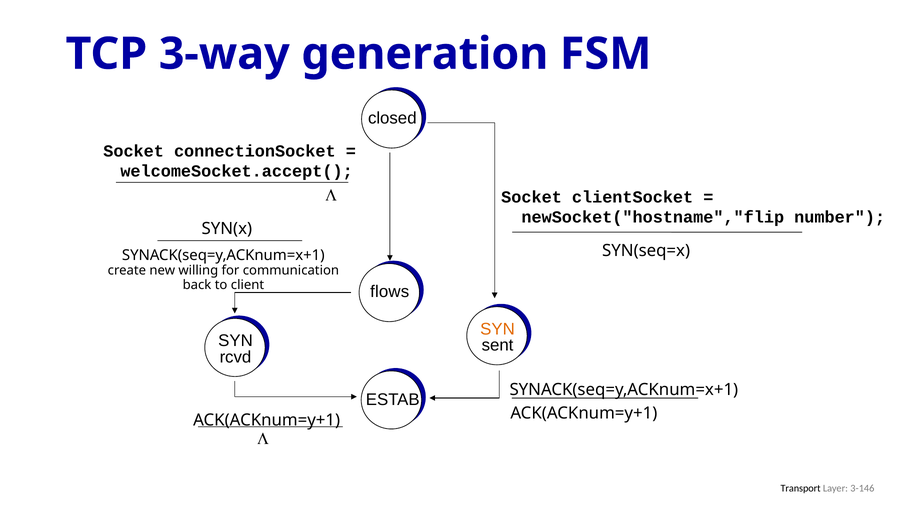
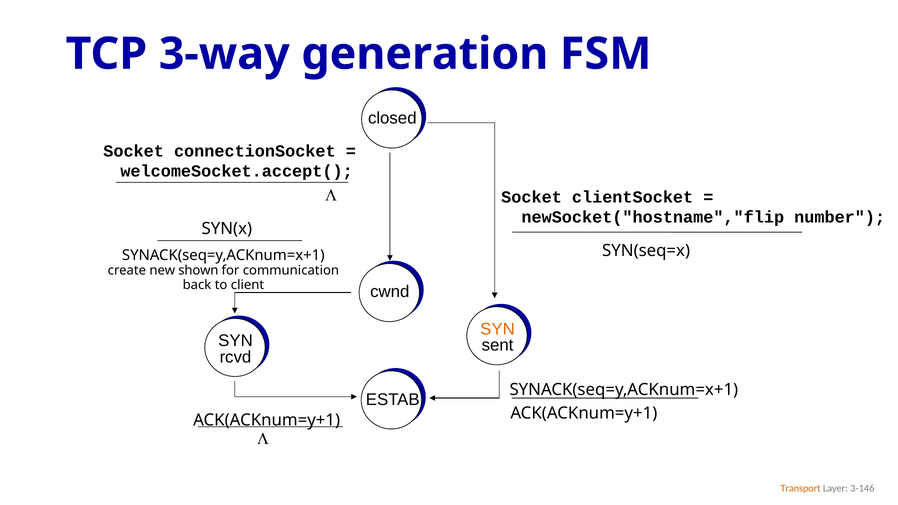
willing: willing -> shown (198, 271)
flows: flows -> cwnd (390, 292)
Transport colour: black -> orange (801, 489)
